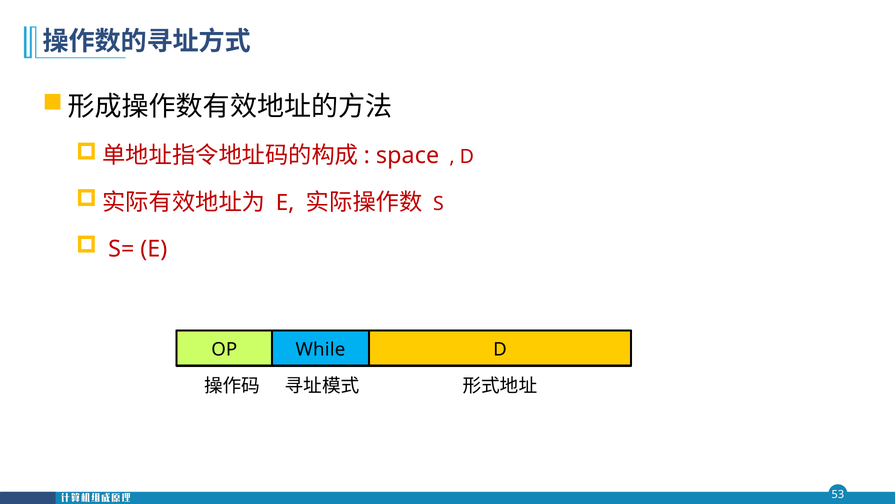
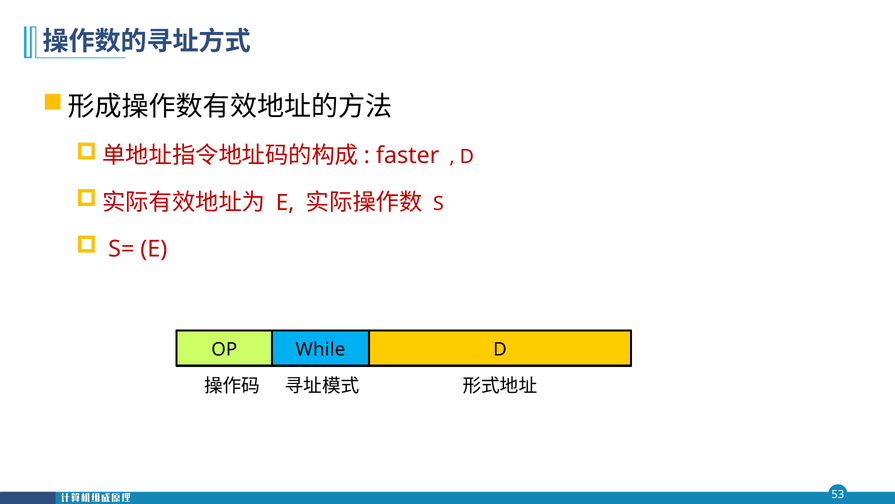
space: space -> faster (408, 155)
